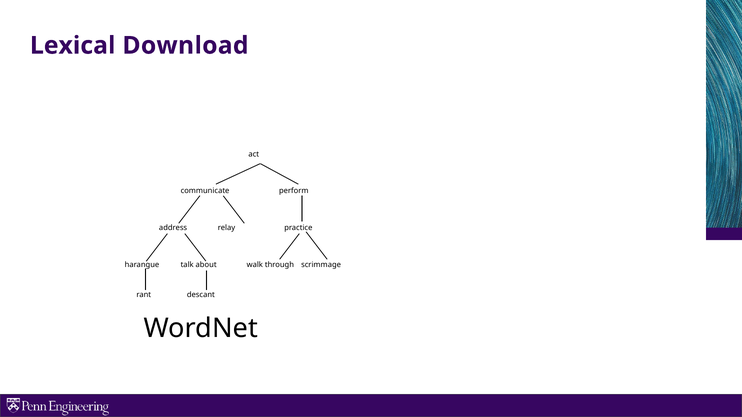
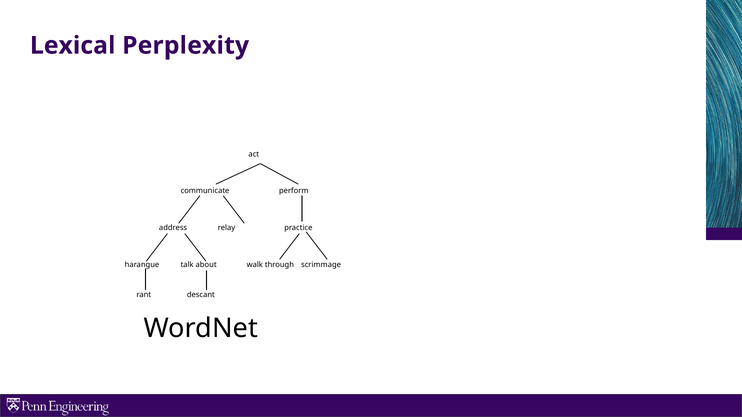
Download: Download -> Perplexity (186, 46)
